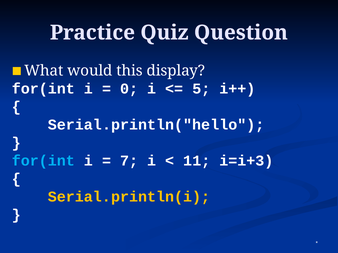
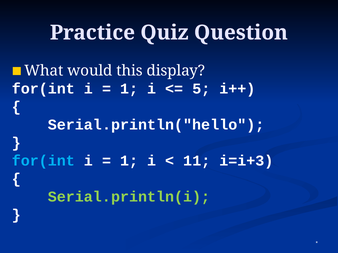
0: 0 -> 1 (129, 89)
7: 7 -> 1 (129, 161)
Serial.println(i colour: yellow -> light green (129, 197)
